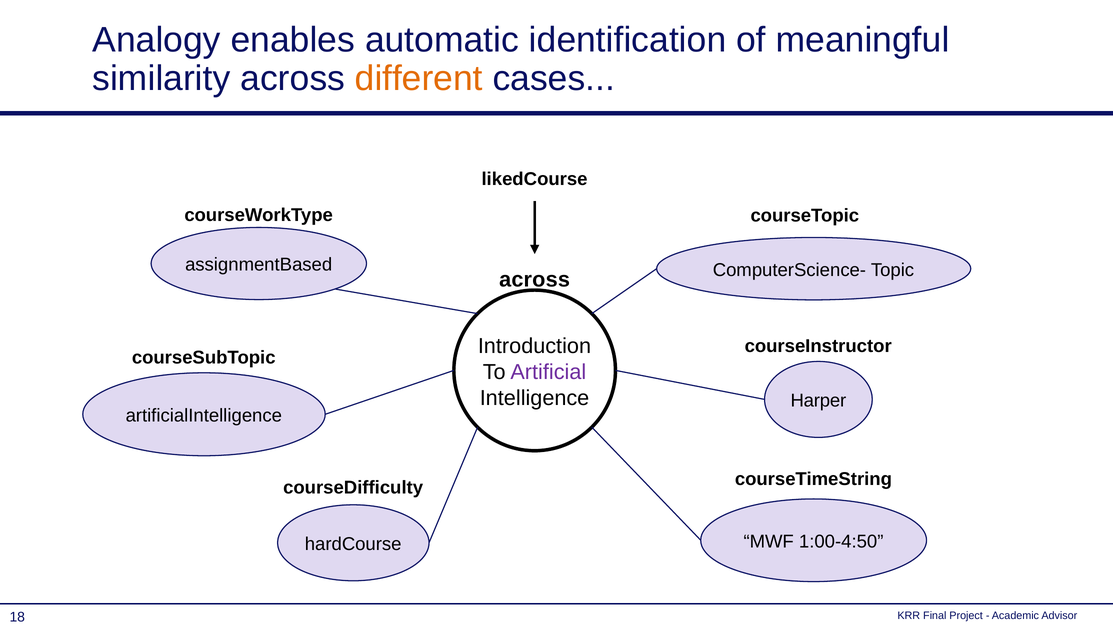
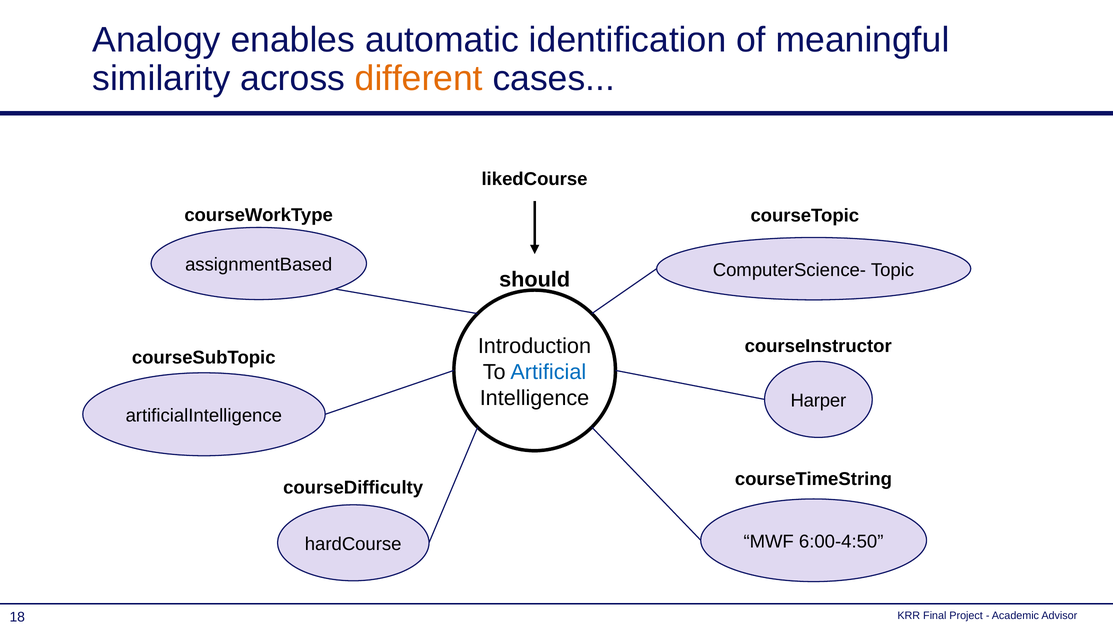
across: across -> should (535, 280)
Artificial colour: purple -> blue (548, 372)
1:00-4:50: 1:00-4:50 -> 6:00-4:50 (841, 542)
